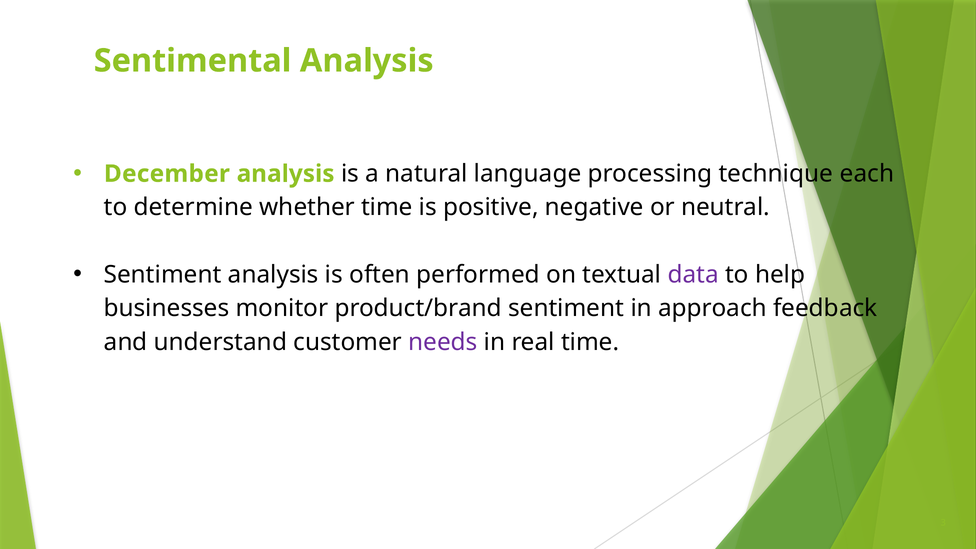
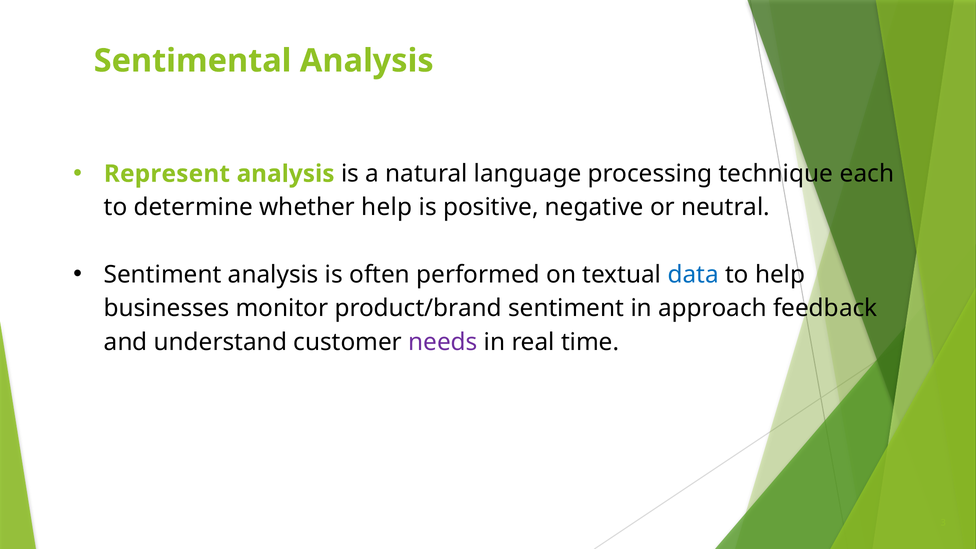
December: December -> Represent (167, 174)
whether time: time -> help (387, 207)
data colour: purple -> blue (693, 275)
